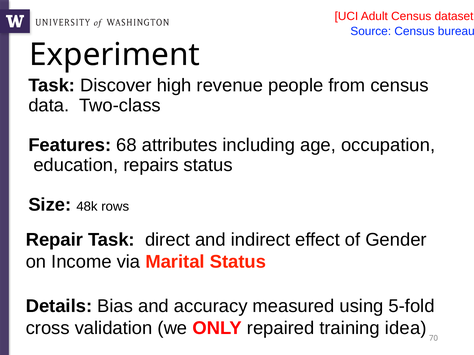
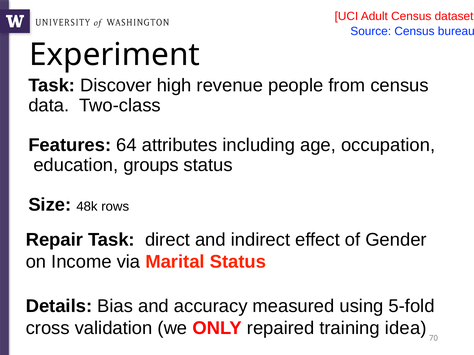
68: 68 -> 64 (126, 145)
repairs: repairs -> groups (151, 165)
